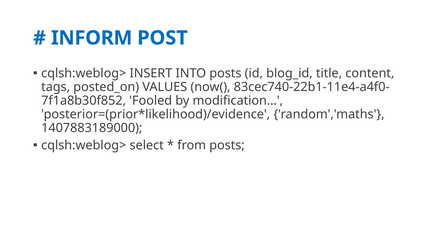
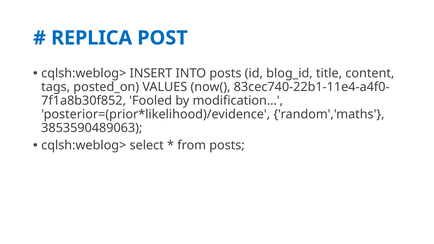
INFORM: INFORM -> REPLICA (92, 38)
1407883189000: 1407883189000 -> 3853590489063 (92, 128)
